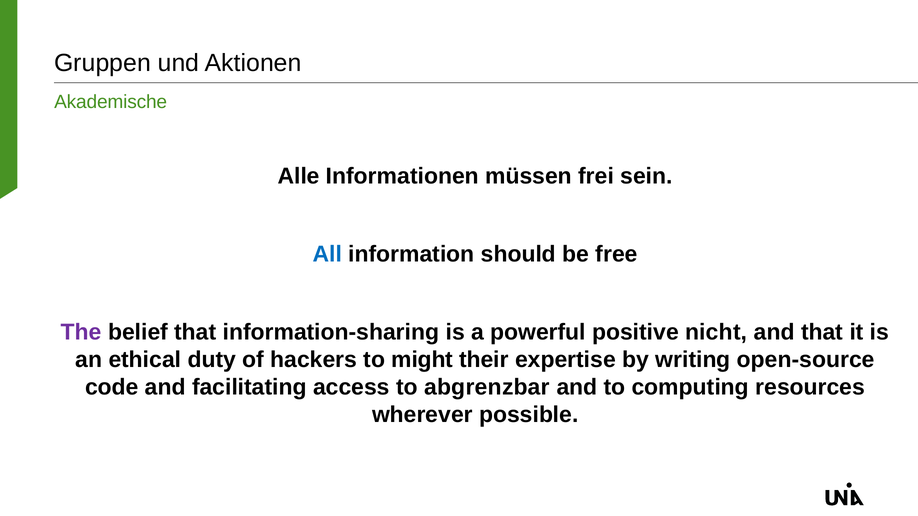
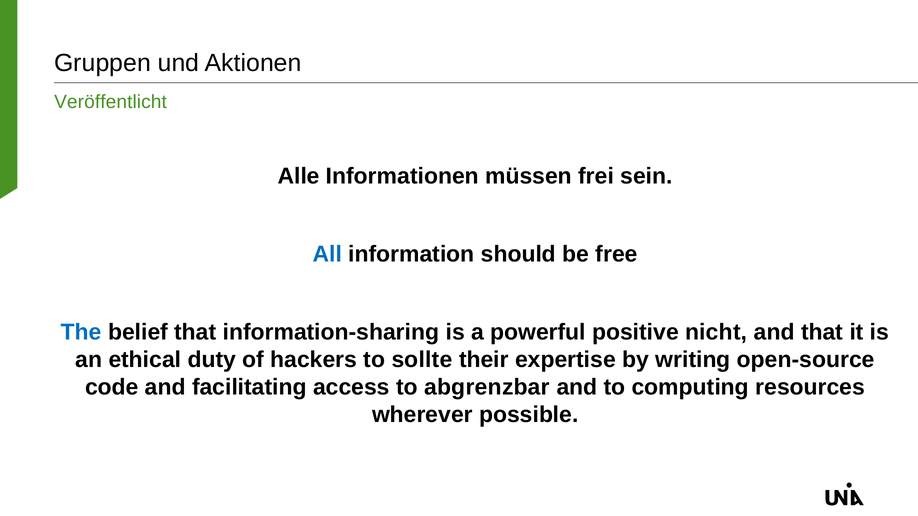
Akademische: Akademische -> Veröffentlicht (111, 102)
The colour: purple -> blue (81, 332)
might: might -> sollte (422, 360)
